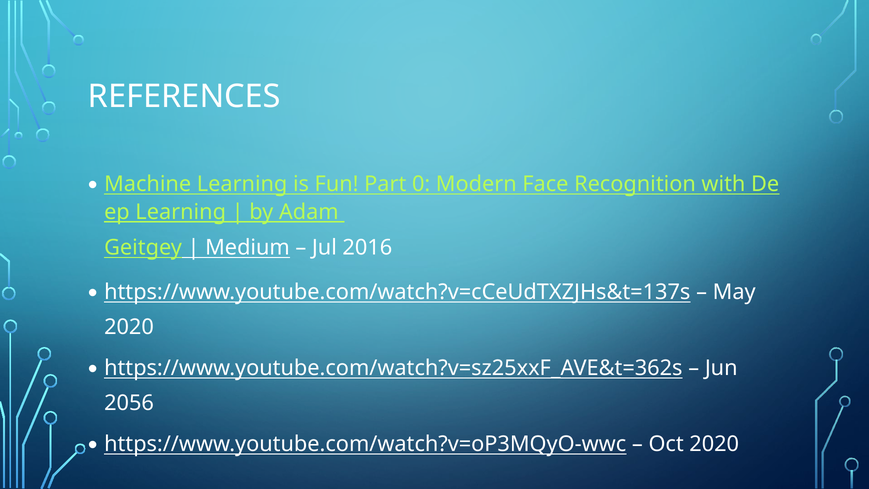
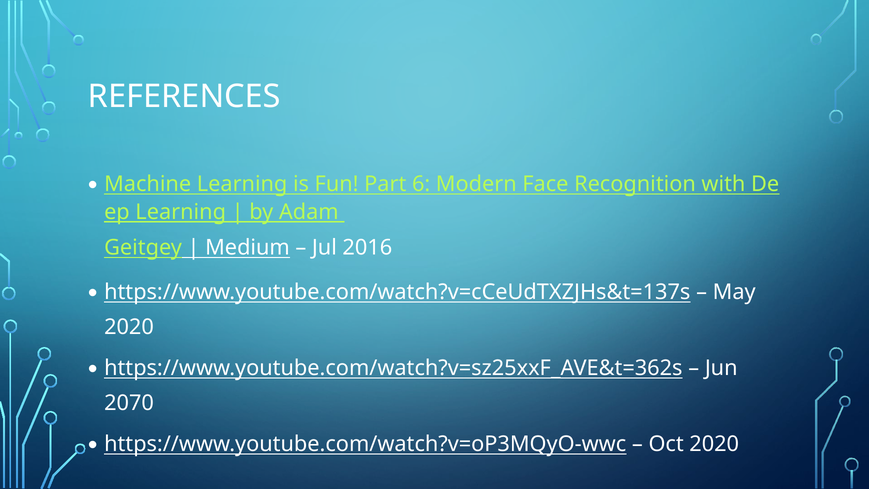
0: 0 -> 6 (421, 184)
2056: 2056 -> 2070 (129, 403)
